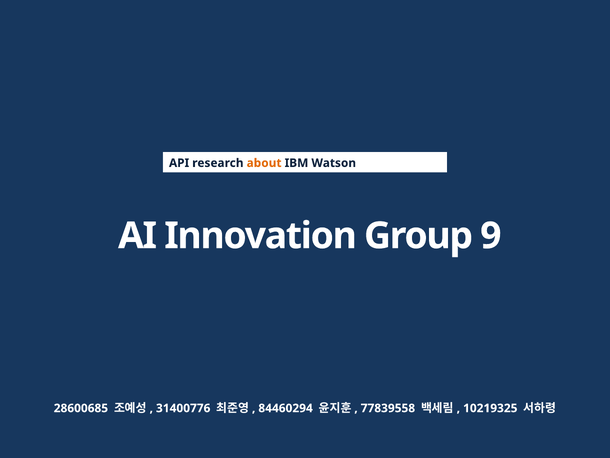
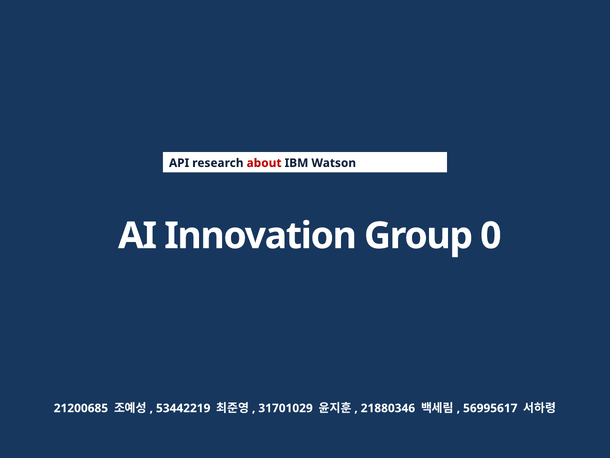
about colour: orange -> red (264, 163)
9: 9 -> 0 (491, 236)
28600685: 28600685 -> 21200685 (81, 408)
31400776: 31400776 -> 53442219 (183, 408)
84460294: 84460294 -> 31701029 (286, 408)
77839558: 77839558 -> 21880346 (388, 408)
10219325: 10219325 -> 56995617 (490, 408)
